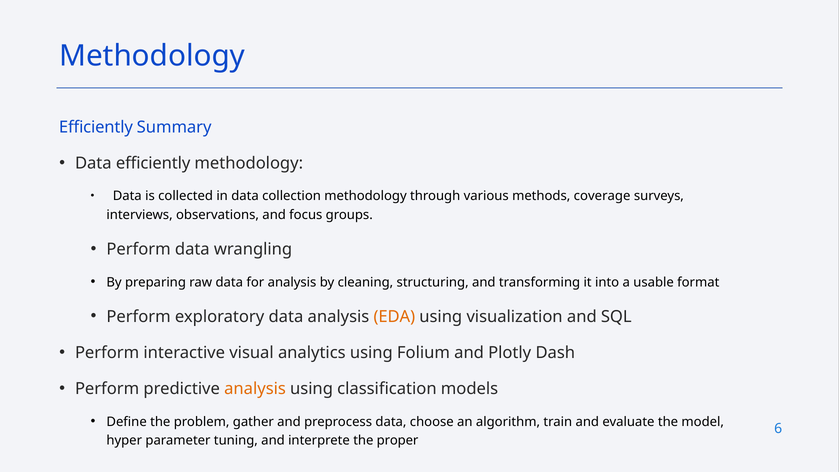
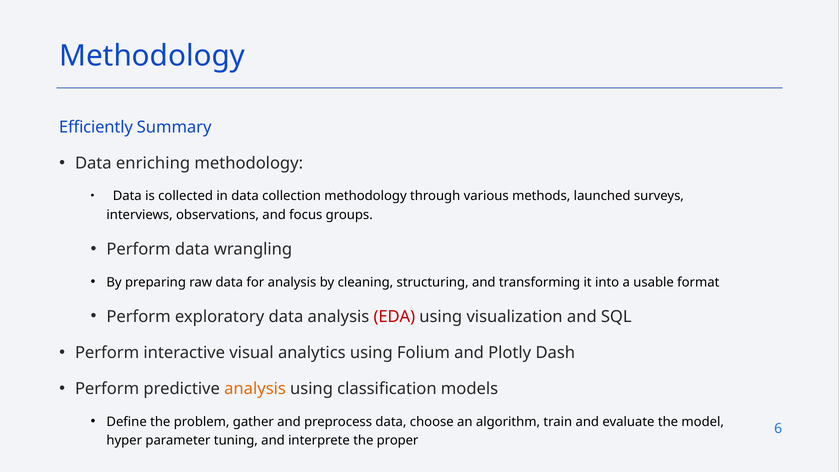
Data efficiently: efficiently -> enriching (153, 163)
coverage: coverage -> launched (602, 196)
EDA colour: orange -> red (394, 316)
